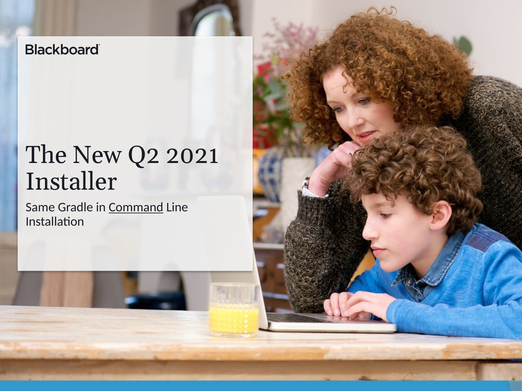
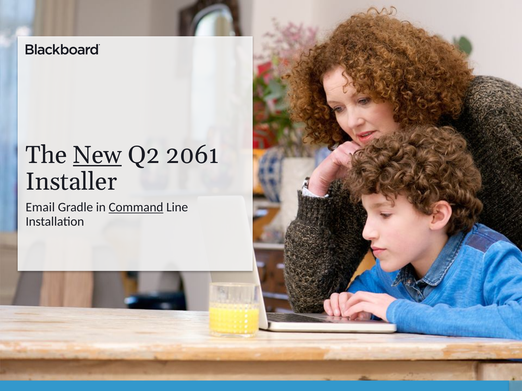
New underline: none -> present (97, 155)
2021: 2021 -> 2061 (192, 155)
Same: Same -> Email (40, 208)
